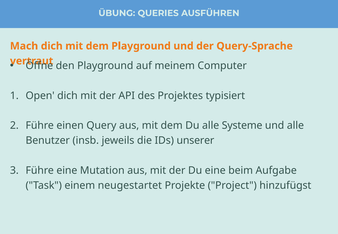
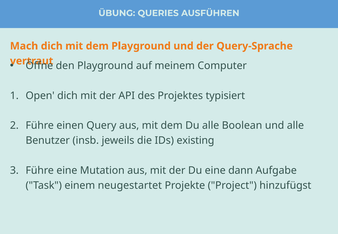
Systeme: Systeme -> Boolean (242, 126)
unserer: unserer -> existing (195, 141)
beim: beim -> dann (241, 170)
